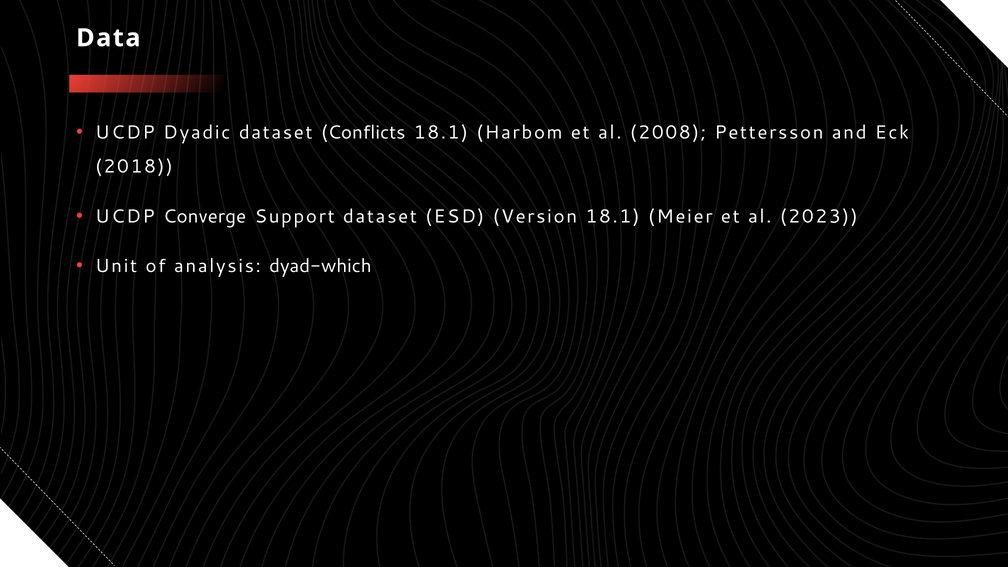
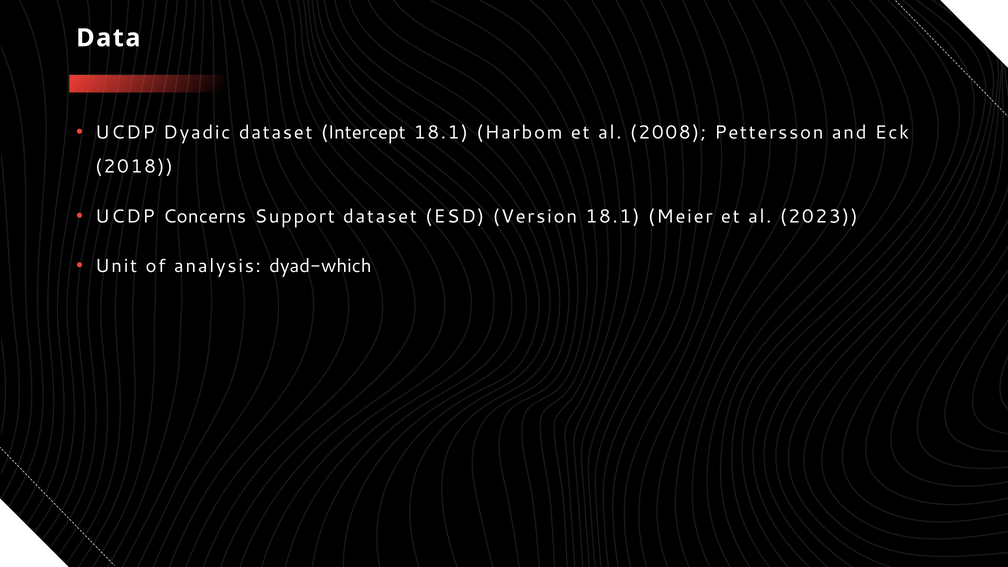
Conflicts: Conflicts -> Intercept (363, 132)
Converge: Converge -> Concerns (205, 216)
